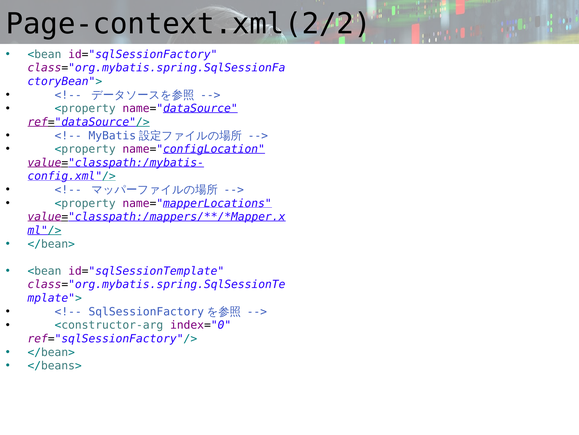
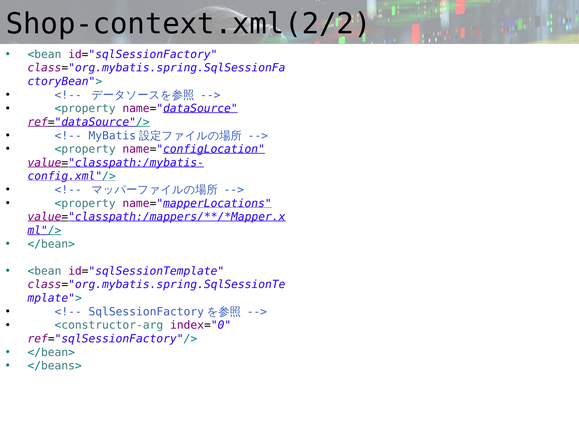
Page-context.xml(2/2: Page-context.xml(2/2 -> Shop-context.xml(2/2 (189, 24)
